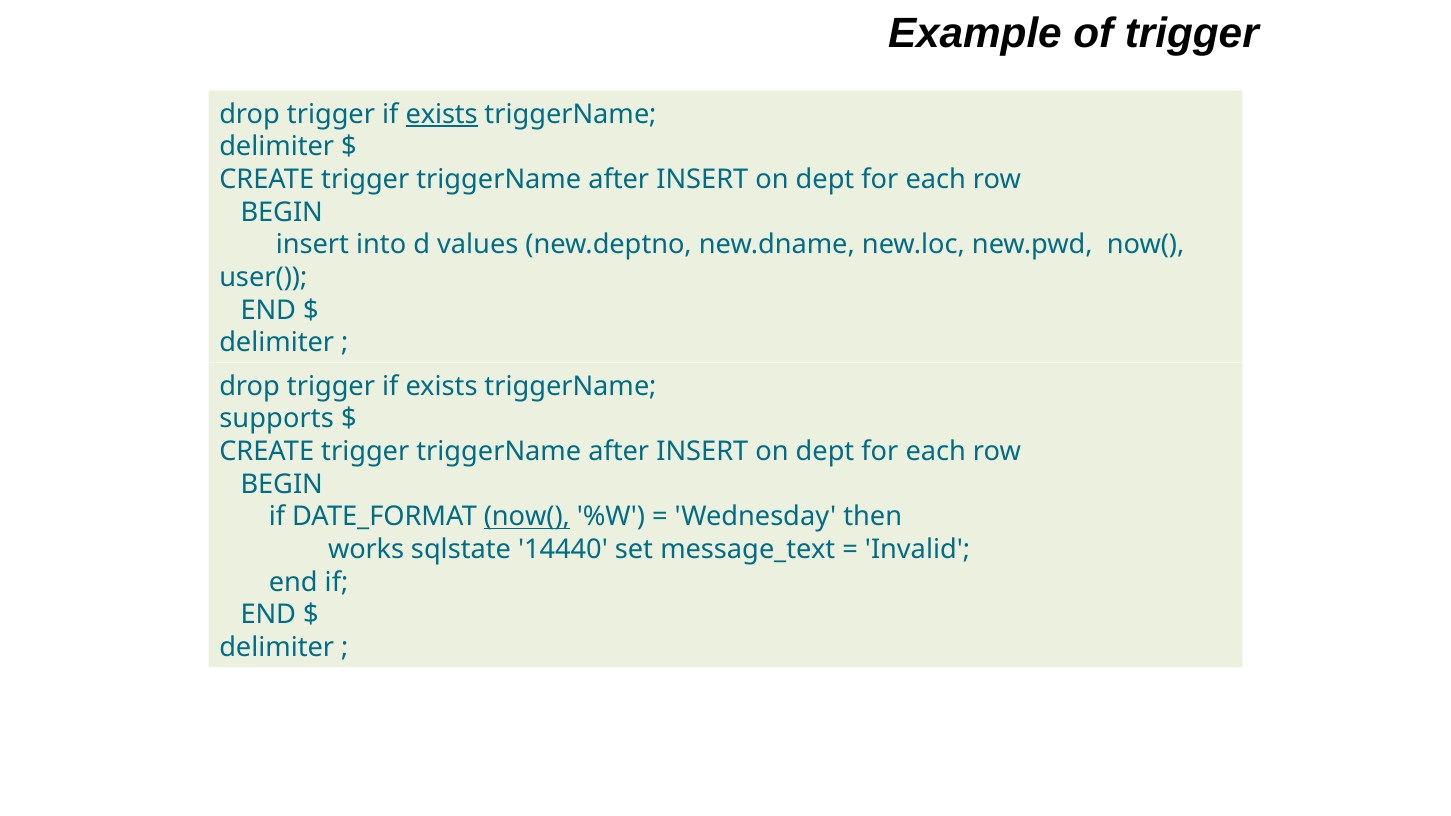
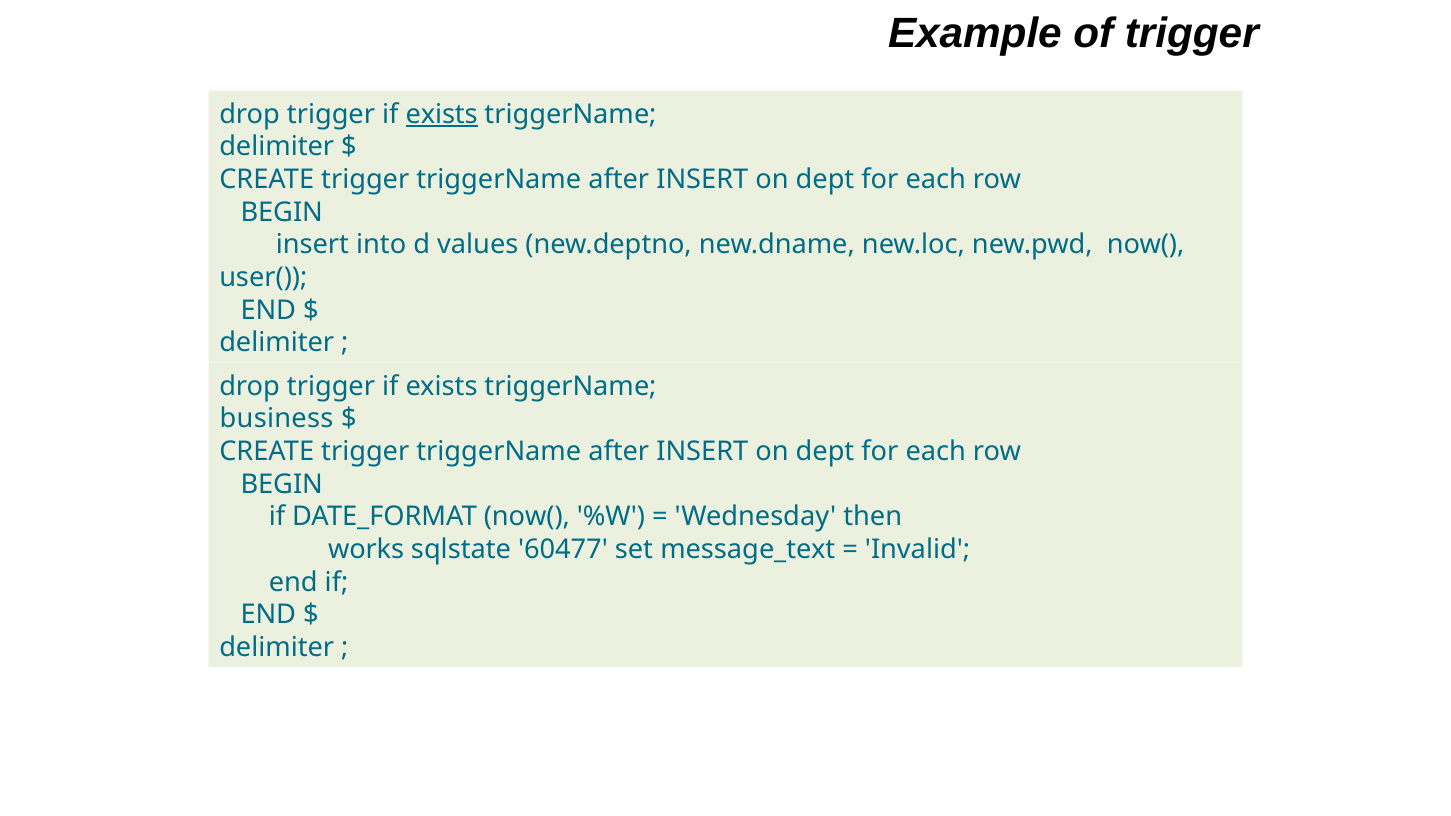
supports: supports -> business (277, 419)
now( underline: present -> none (527, 517)
14440: 14440 -> 60477 (563, 550)
